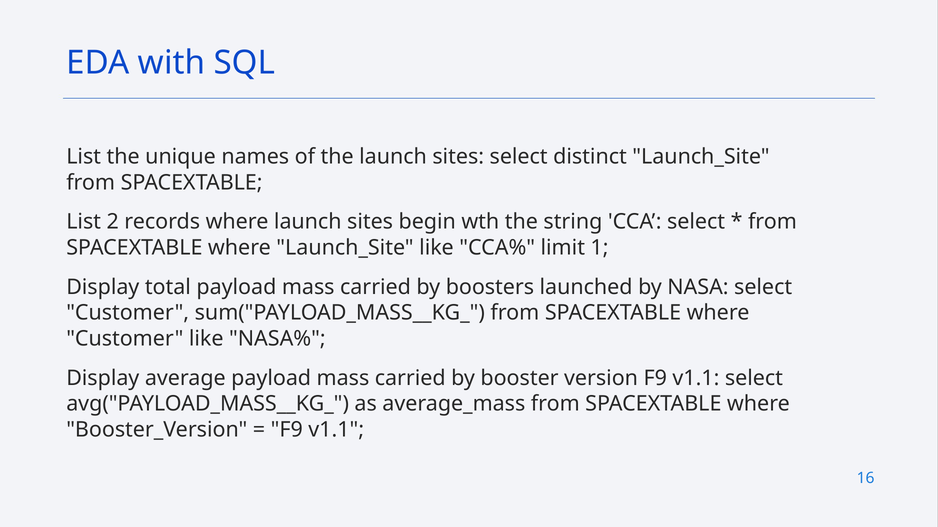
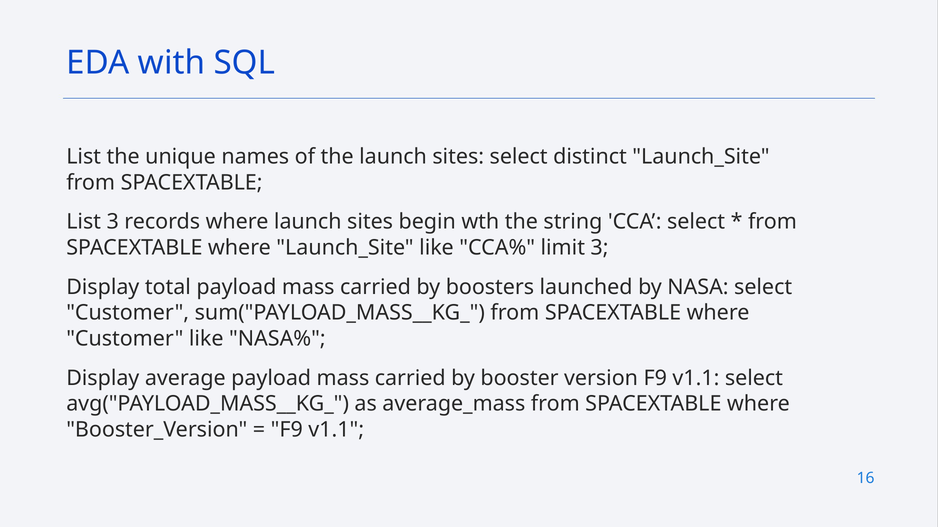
List 2: 2 -> 3 (113, 222)
limit 1: 1 -> 3 (600, 248)
